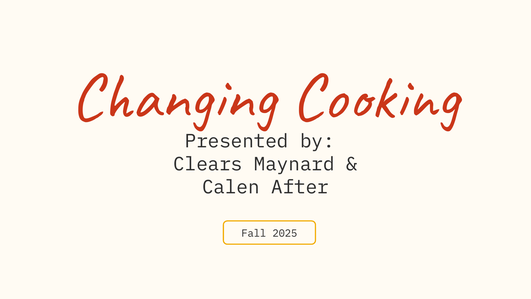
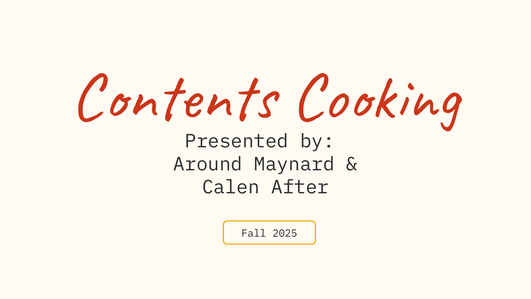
Changing: Changing -> Contents (173, 96)
Clears: Clears -> Around (208, 164)
